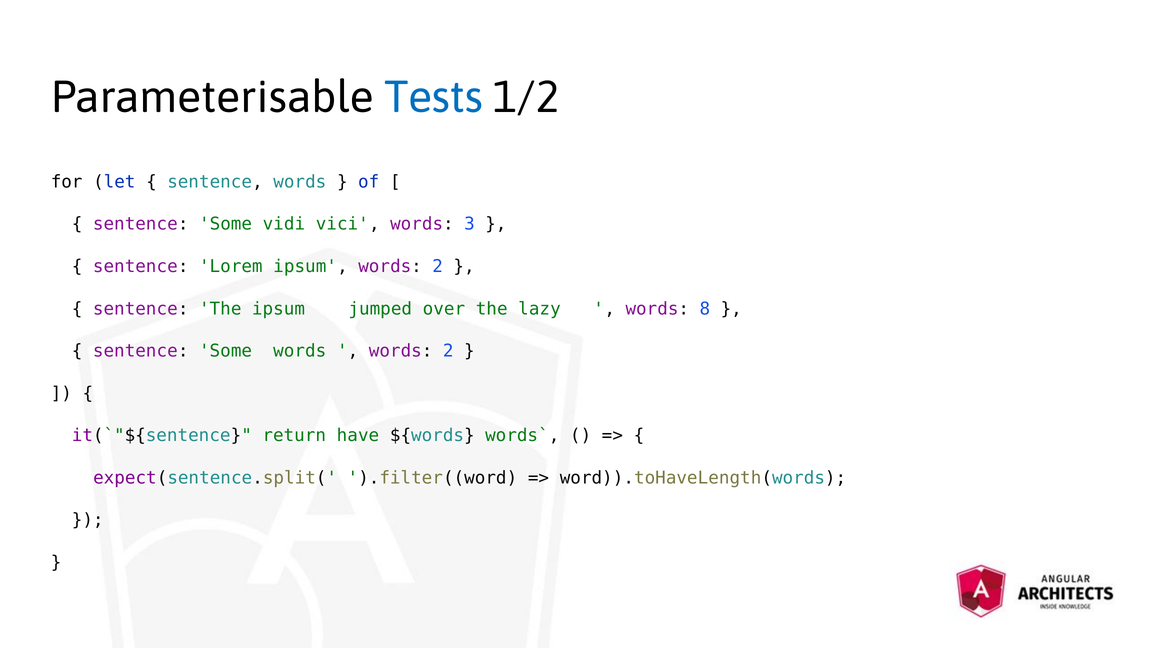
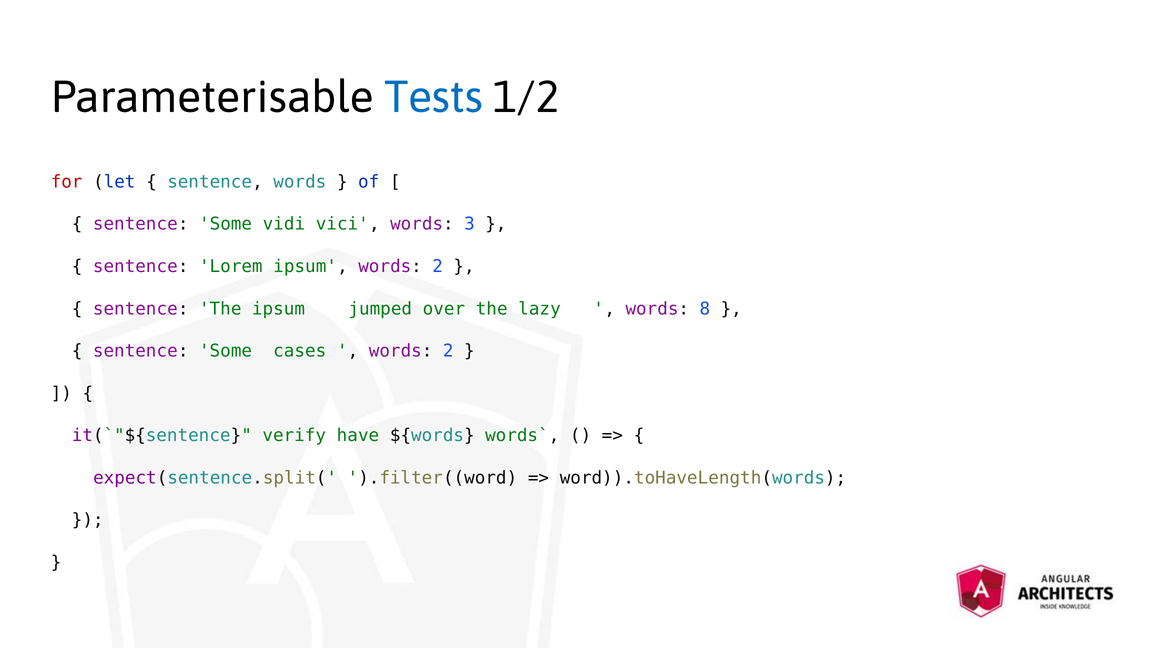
for colour: black -> red (67, 182)
Some words: words -> cases (300, 351)
return: return -> verify (294, 435)
